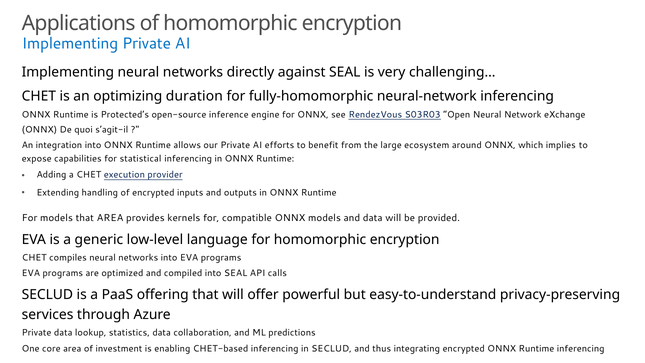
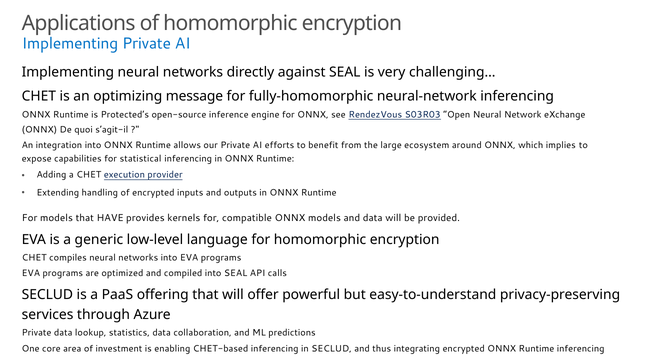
duration: duration -> message (195, 96)
that AREA: AREA -> HAVE (110, 218)
